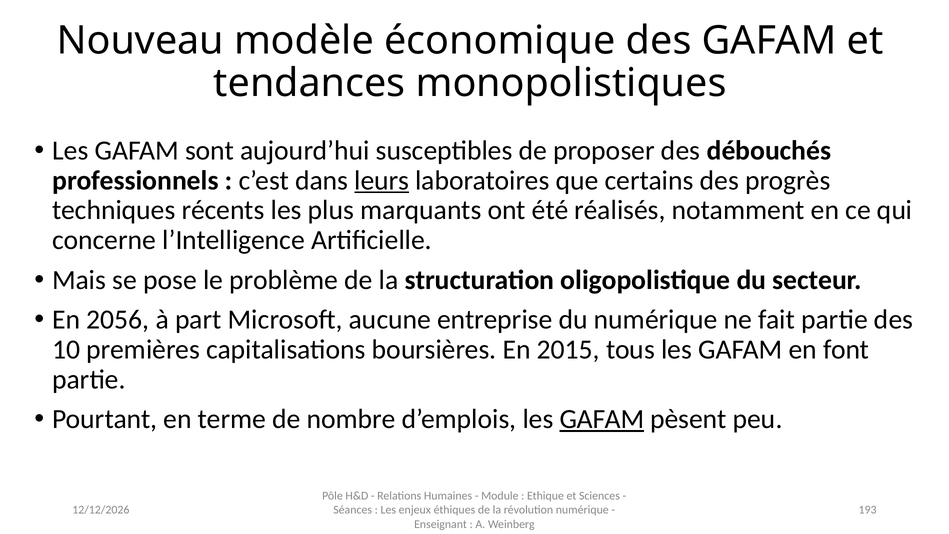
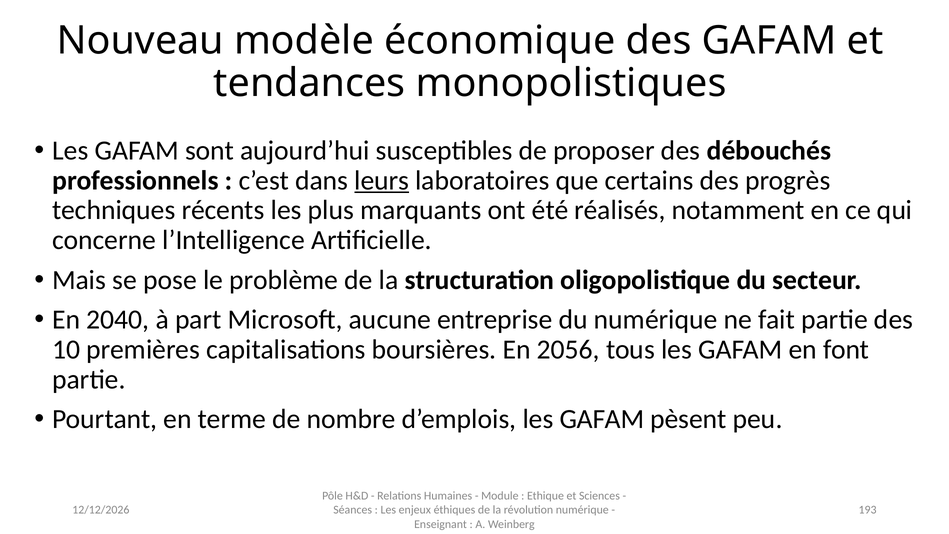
2056: 2056 -> 2040 (118, 320)
2015: 2015 -> 2056 (568, 349)
GAFAM underline: present -> none (602, 419)
